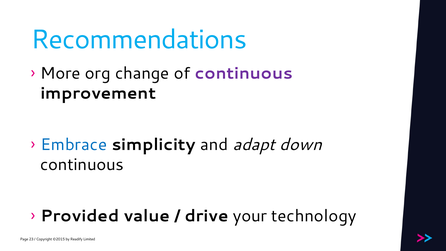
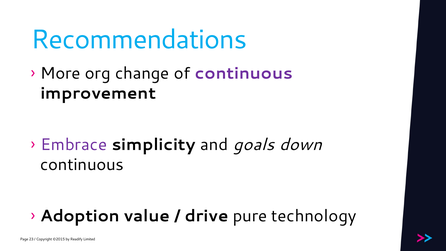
Embrace colour: blue -> purple (74, 145)
adapt: adapt -> goals (254, 145)
Provided: Provided -> Adoption (80, 216)
your: your -> pure (250, 216)
